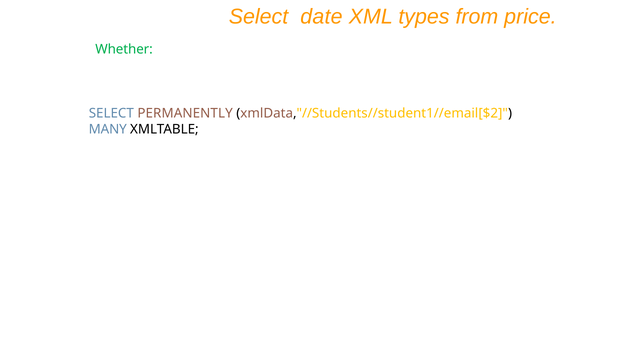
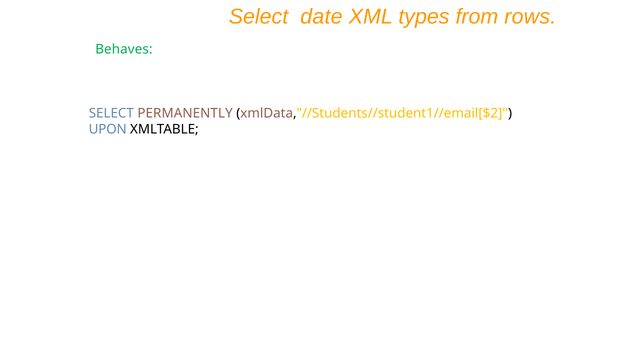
price: price -> rows (530, 17)
Whether: Whether -> Behaves (124, 49)
MANY: MANY -> UPON (108, 129)
